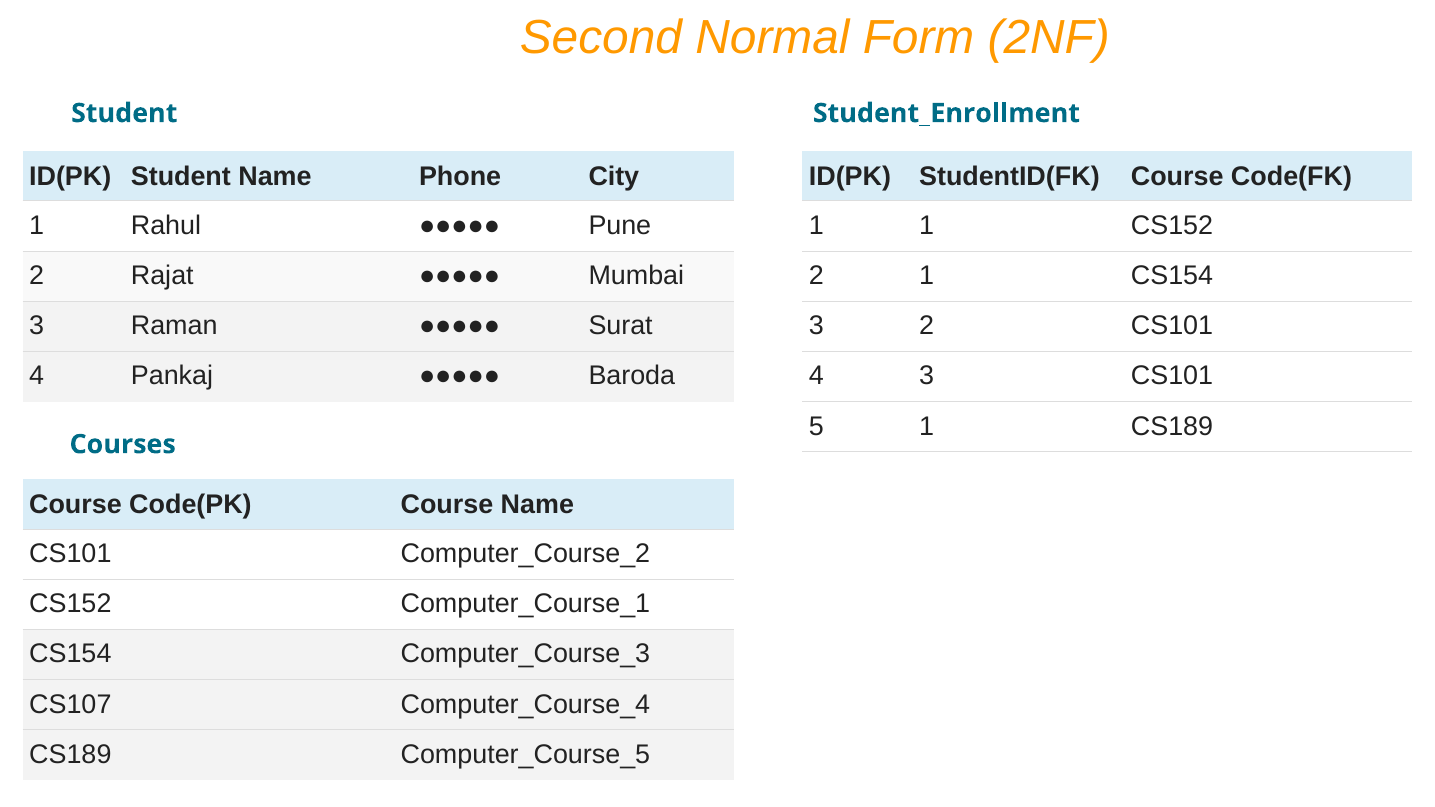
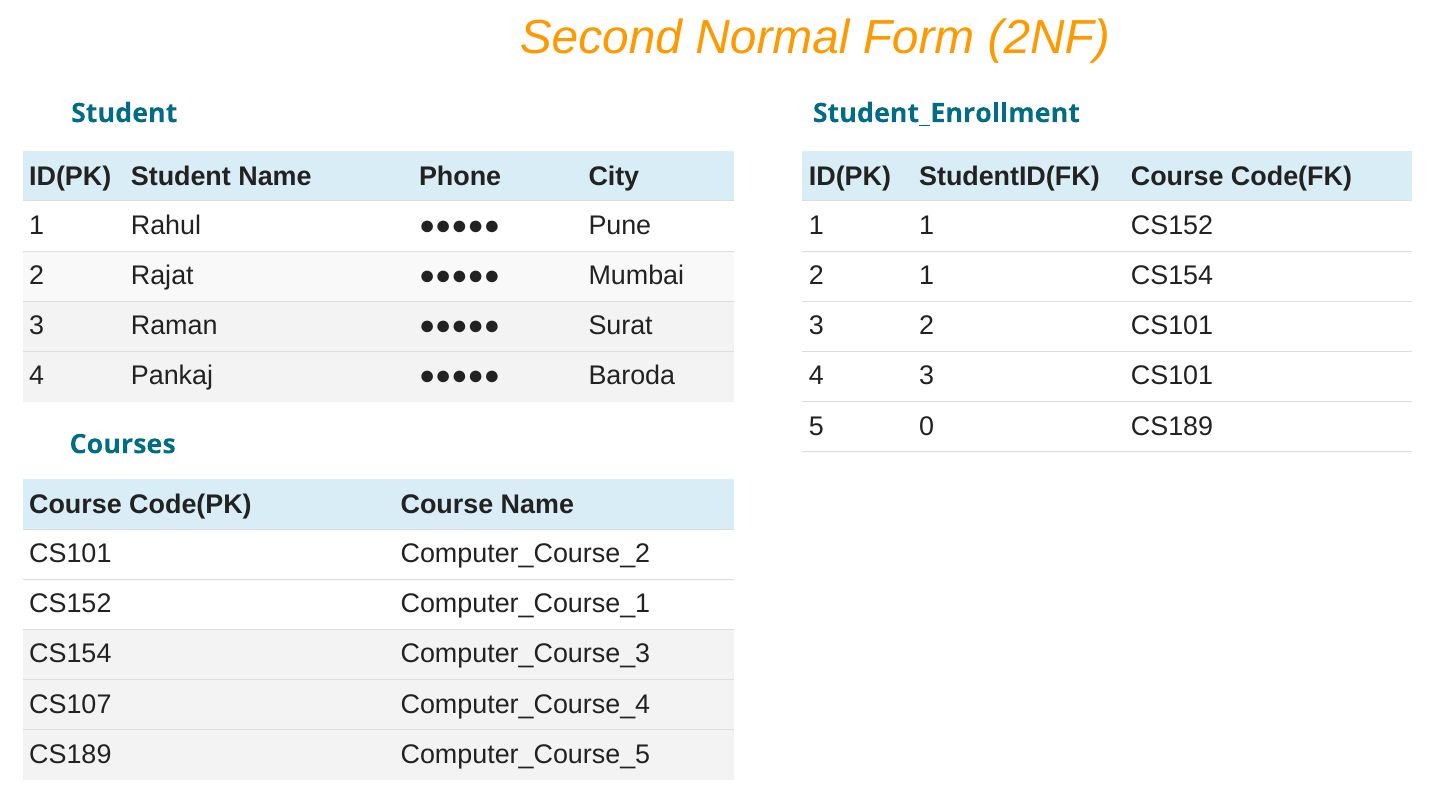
5 1: 1 -> 0 (927, 426)
